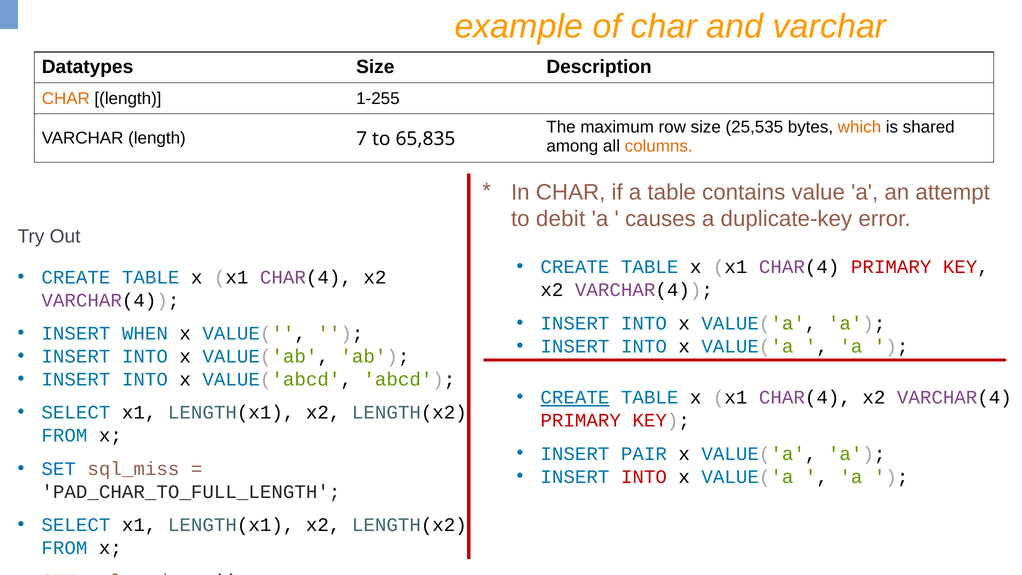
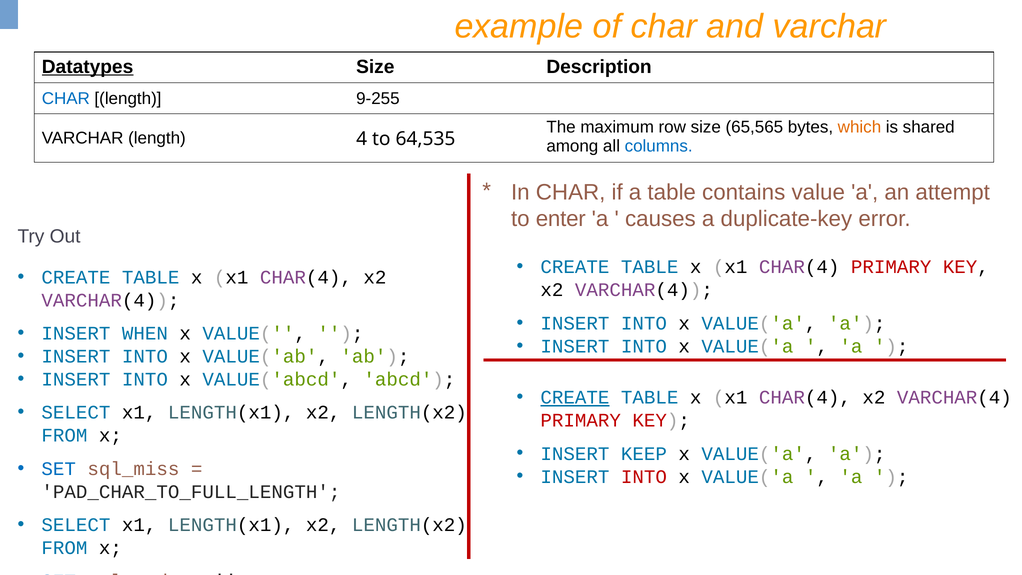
Datatypes underline: none -> present (88, 67)
CHAR colour: orange -> blue (66, 98)
1-255: 1-255 -> 9-255 (378, 98)
25,535: 25,535 -> 65,565 (754, 127)
7: 7 -> 4 (362, 139)
65,835: 65,835 -> 64,535 (425, 139)
columns colour: orange -> blue (659, 146)
debit: debit -> enter (561, 219)
PAIR: PAIR -> KEEP (644, 454)
